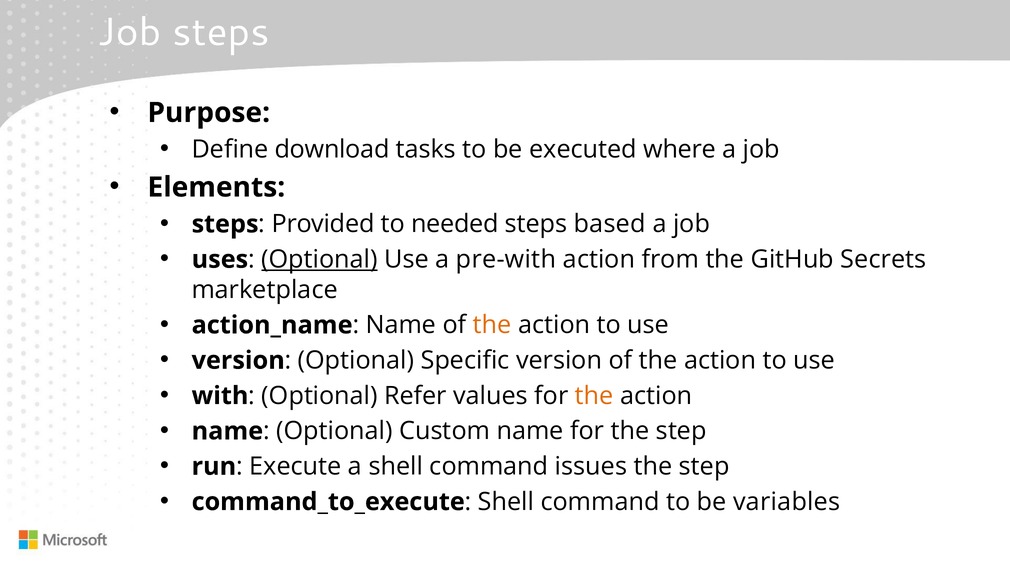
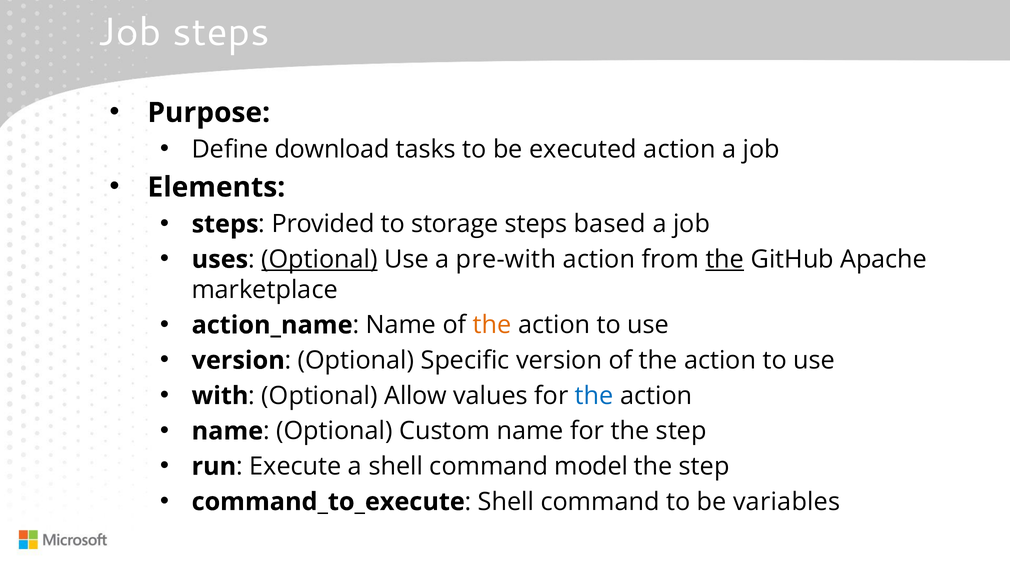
executed where: where -> action (680, 150)
needed: needed -> storage (455, 224)
the underline: none -> present (725, 260)
Secrets: Secrets -> Apache (884, 260)
Refer: Refer -> Allow (416, 396)
the colour: orange -> blue (594, 396)
issues: issues -> model (591, 467)
